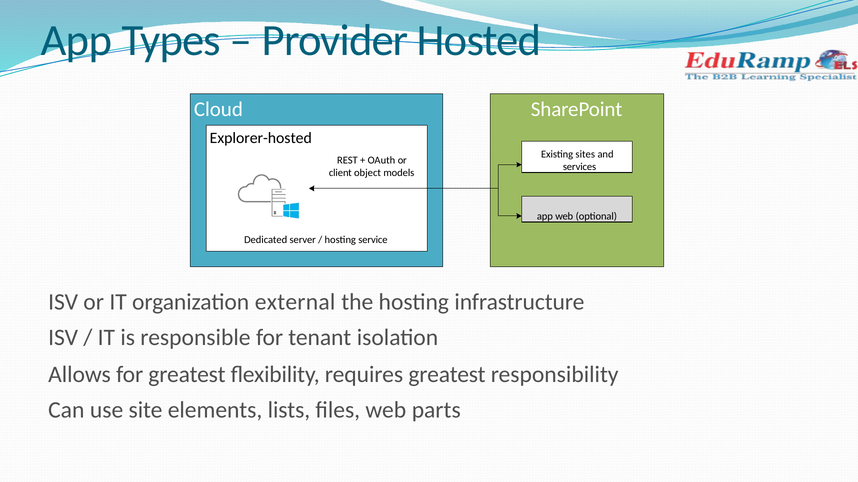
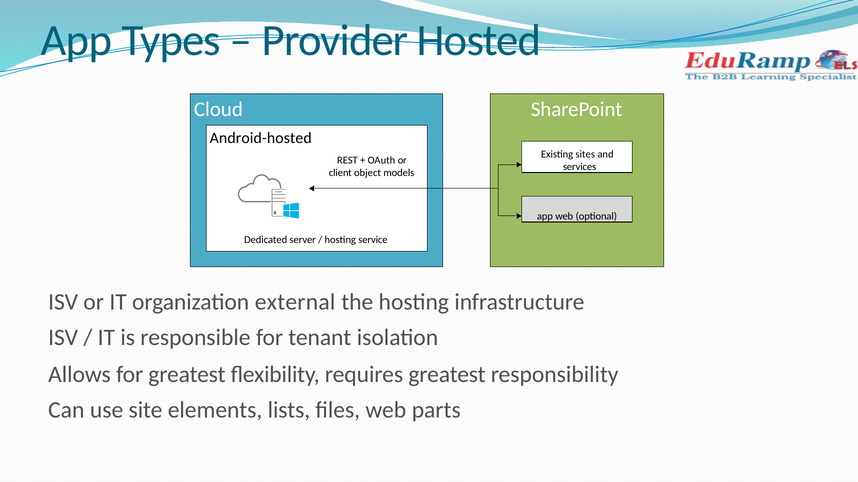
Explorer-hosted: Explorer-hosted -> Android-hosted (261, 138)
